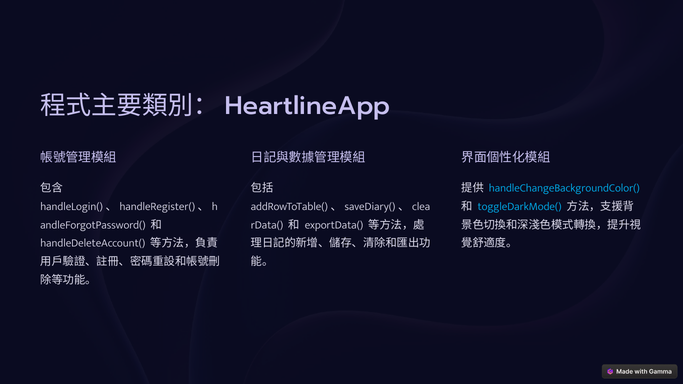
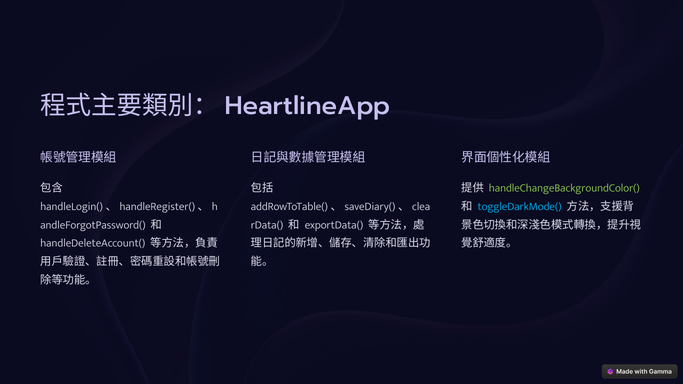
handleChangeBackgroundColor( colour: light blue -> light green (564, 188)
